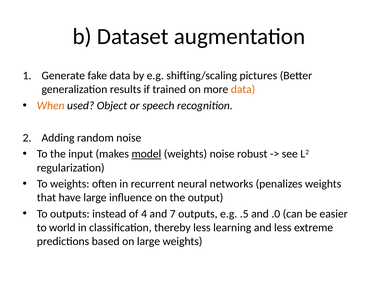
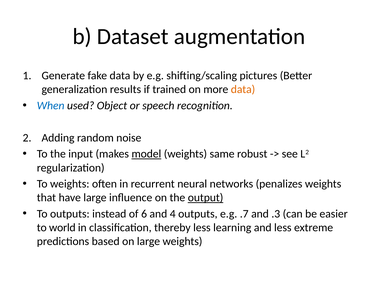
When colour: orange -> blue (51, 106)
weights noise: noise -> same (222, 154)
output underline: none -> present (206, 198)
4: 4 -> 6 (144, 214)
7: 7 -> 4 (173, 214)
.5: .5 -> .7 (244, 214)
.0: .0 -> .3 (276, 214)
